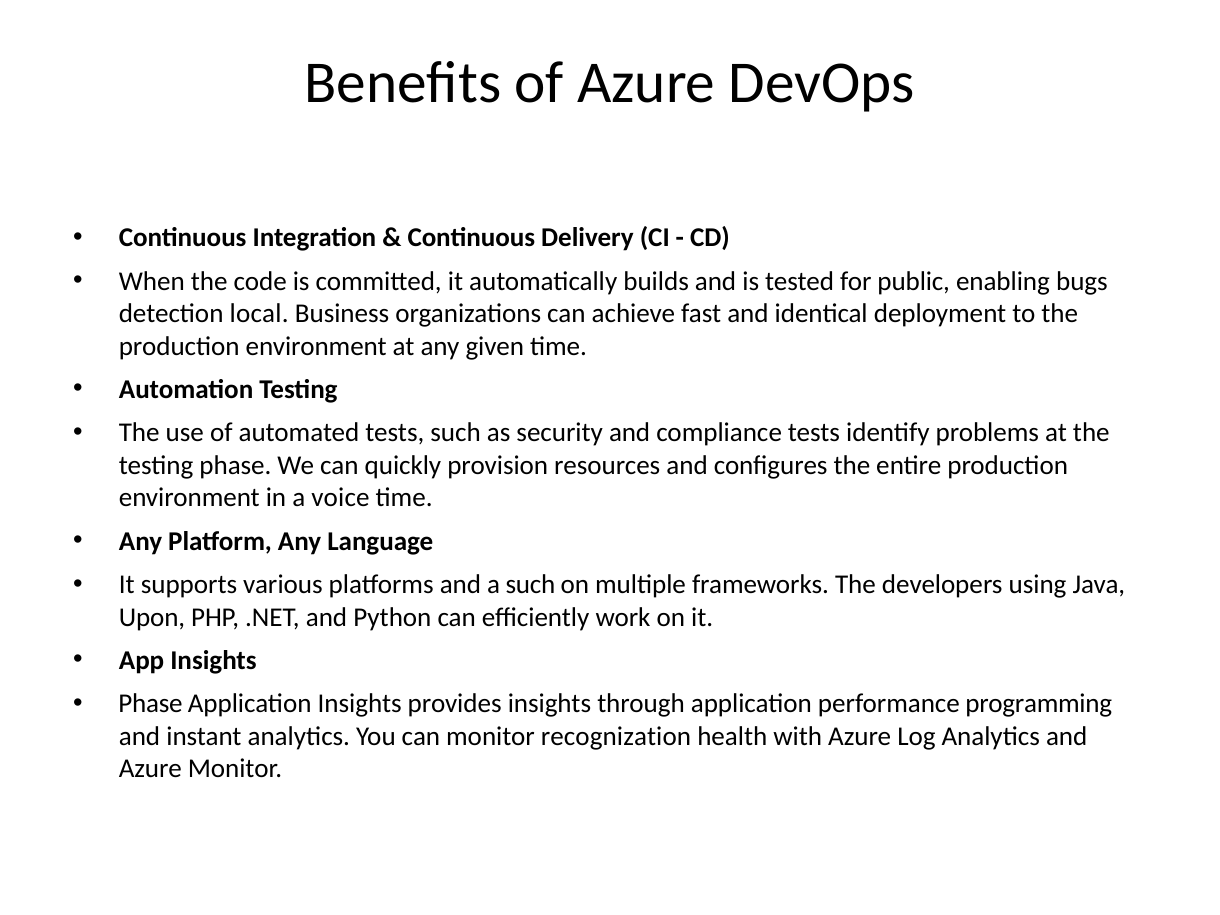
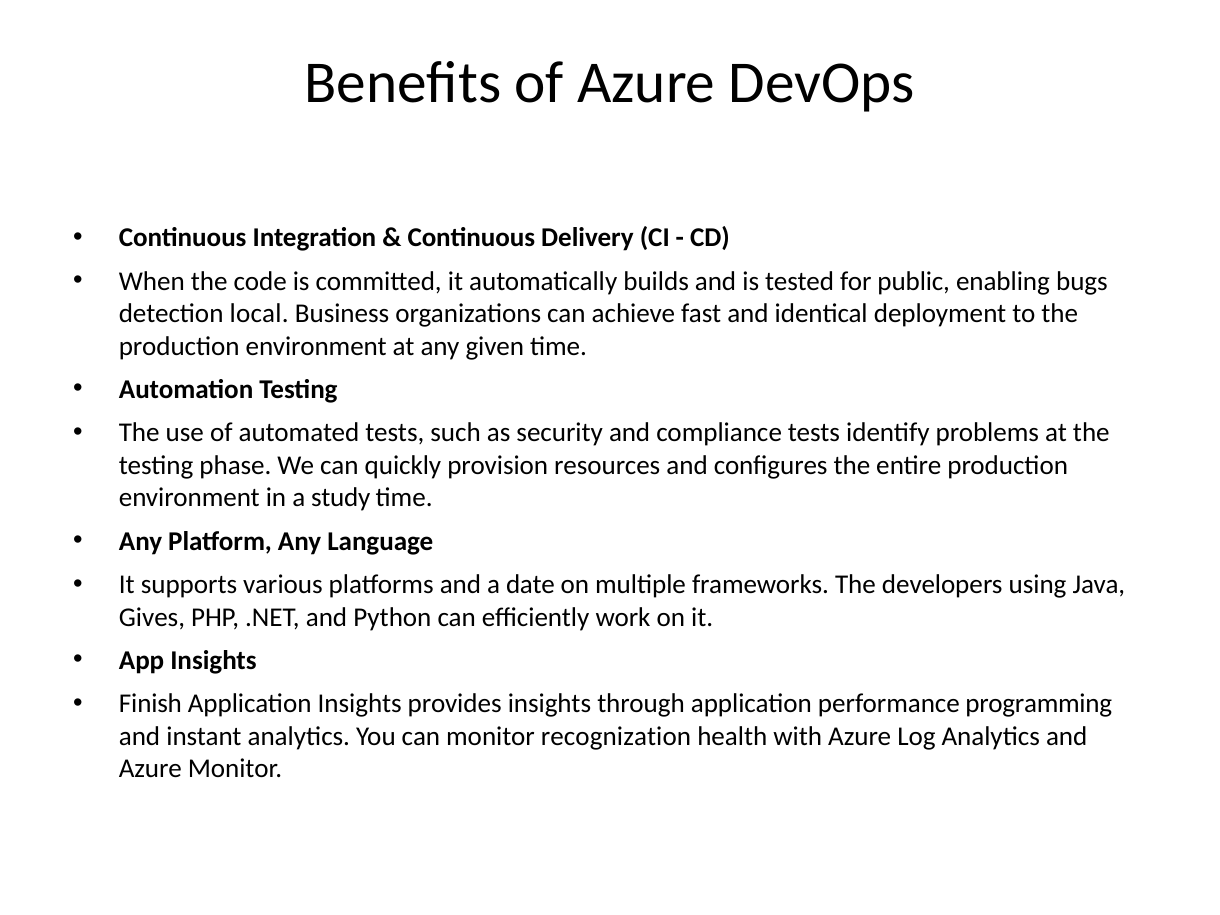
voice: voice -> study (341, 498)
a such: such -> date (530, 585)
Upon: Upon -> Gives (152, 617)
Phase: Phase -> Finish (150, 704)
